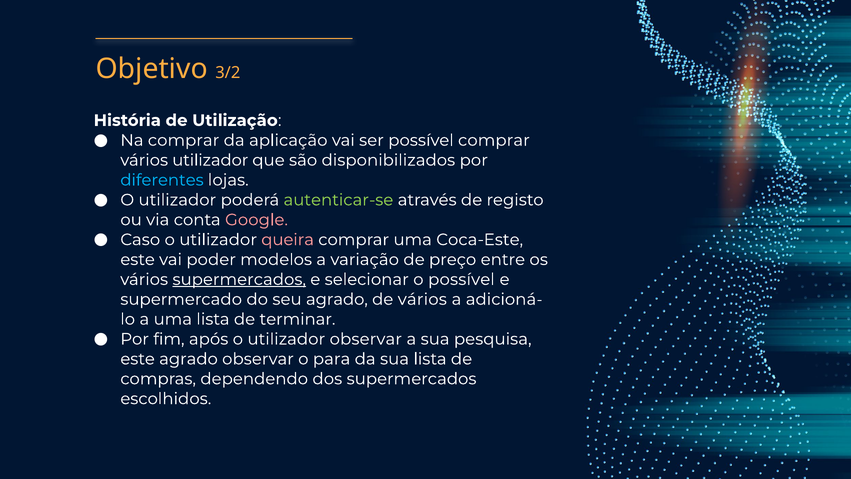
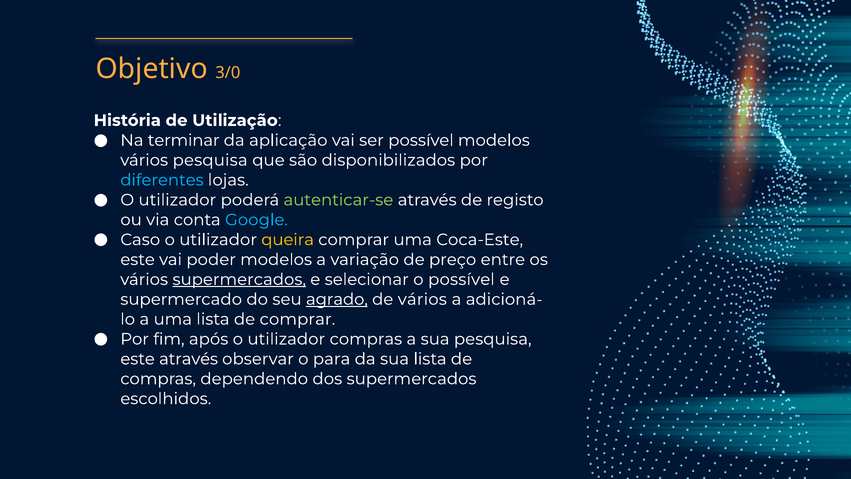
3/2: 3/2 -> 3/0 (228, 73)
Na comprar: comprar -> terminar (184, 140)
possível comprar: comprar -> modelos (494, 140)
vários utilizador: utilizador -> pesquisa (210, 160)
Google colour: pink -> light blue (256, 220)
queira colour: pink -> yellow (288, 240)
agrado underline: none -> present (337, 299)
de terminar: terminar -> comprar (297, 319)
utilizador observar: observar -> compras (366, 339)
este agrado: agrado -> através (189, 359)
